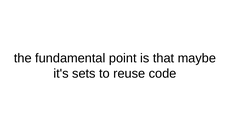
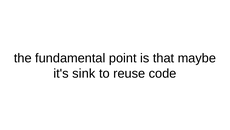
sets: sets -> sink (84, 73)
